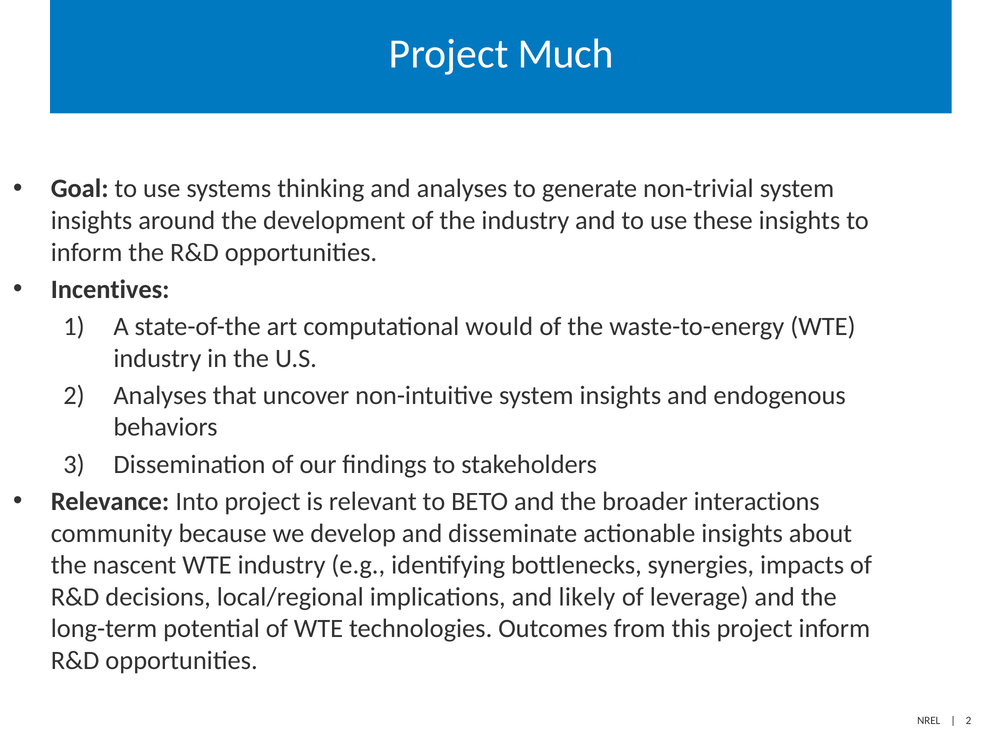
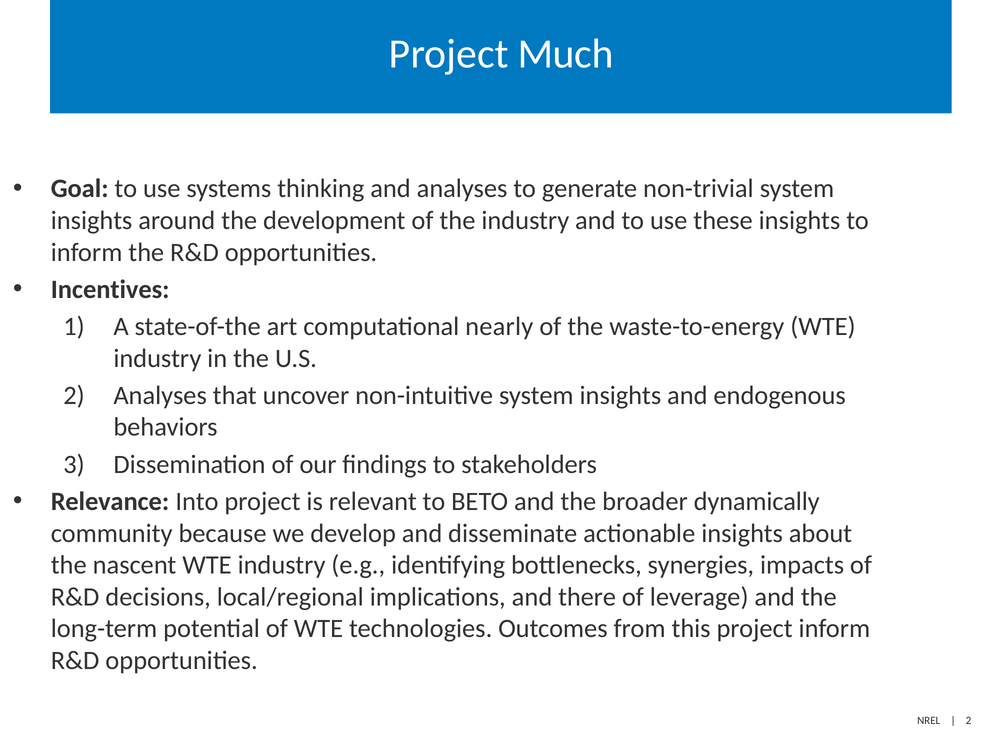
would: would -> nearly (499, 326)
interactions: interactions -> dynamically (757, 501)
likely: likely -> there (587, 597)
